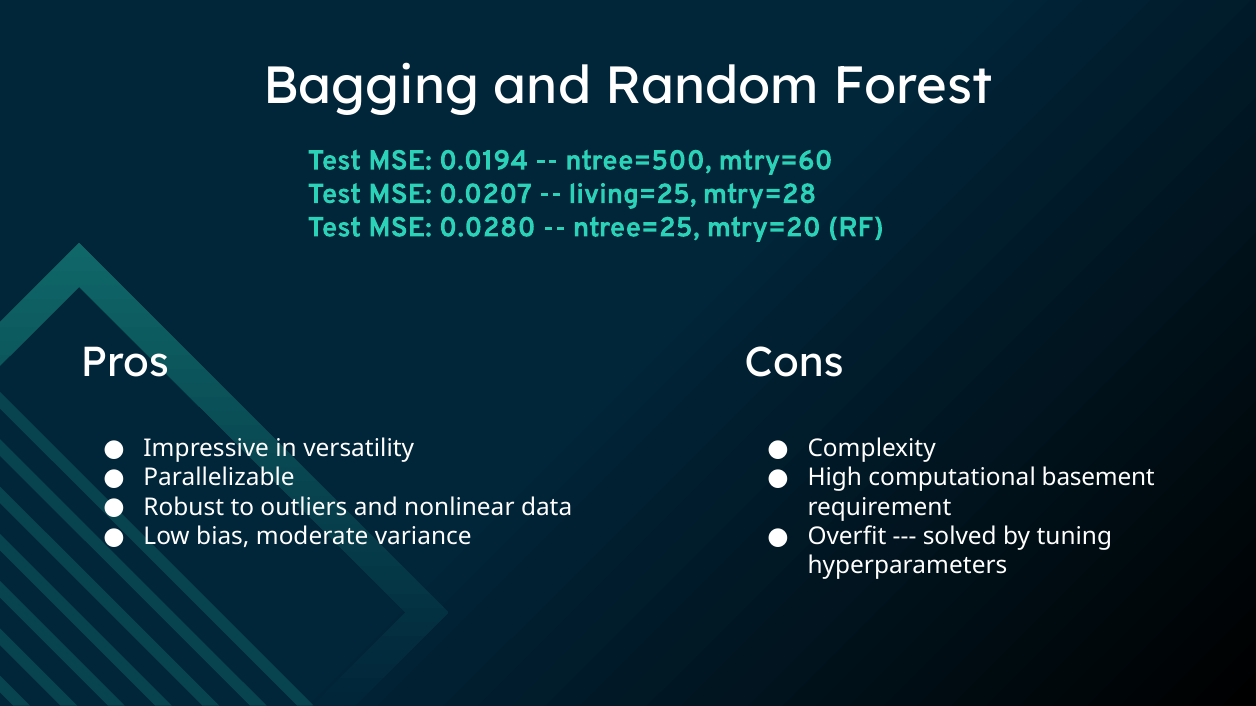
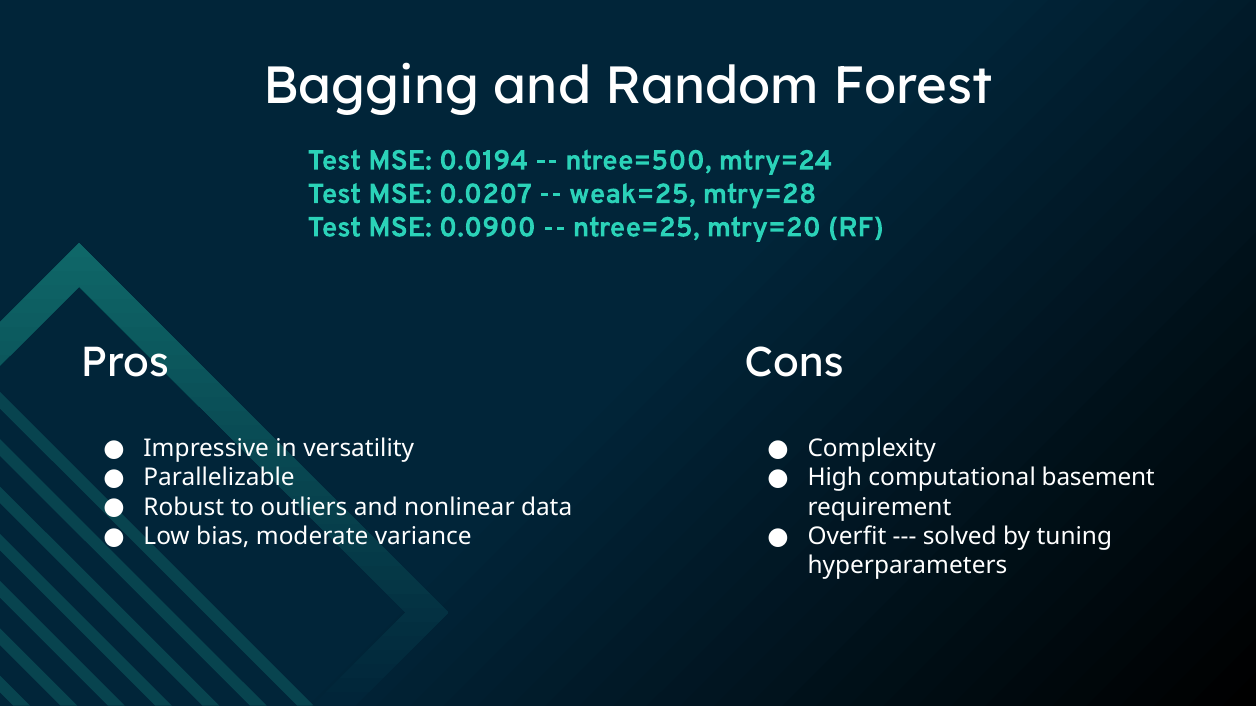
mtry=60: mtry=60 -> mtry=24 (776, 161)
living=25: living=25 -> weak=25 (632, 194)
0.0280: 0.0280 -> 0.0900 (487, 227)
